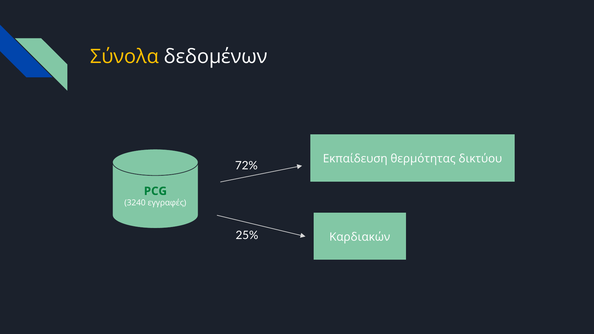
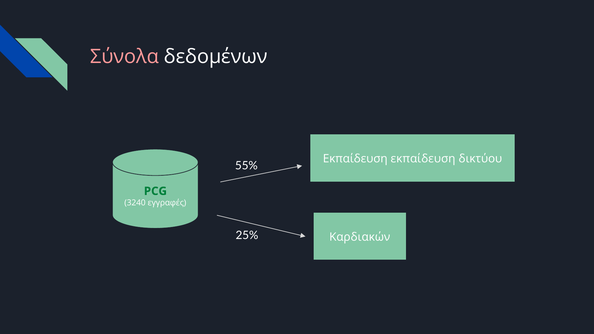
Σύνολα colour: yellow -> pink (124, 57)
Εκπαίδευση θερμότητας: θερμότητας -> εκπαίδευση (423, 159)
72%: 72% -> 55% (246, 166)
